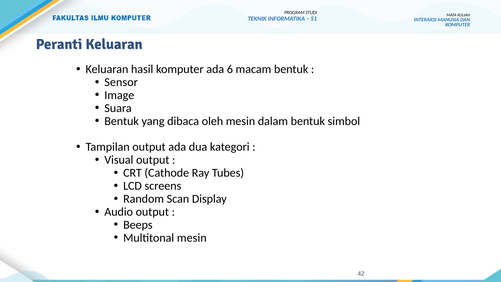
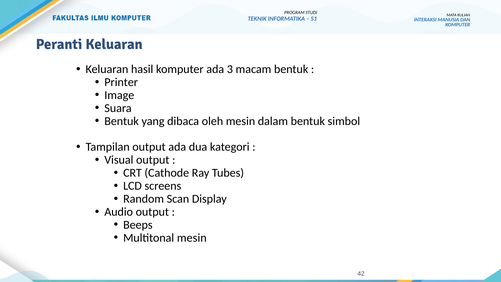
6: 6 -> 3 (230, 69)
Sensor: Sensor -> Printer (121, 82)
